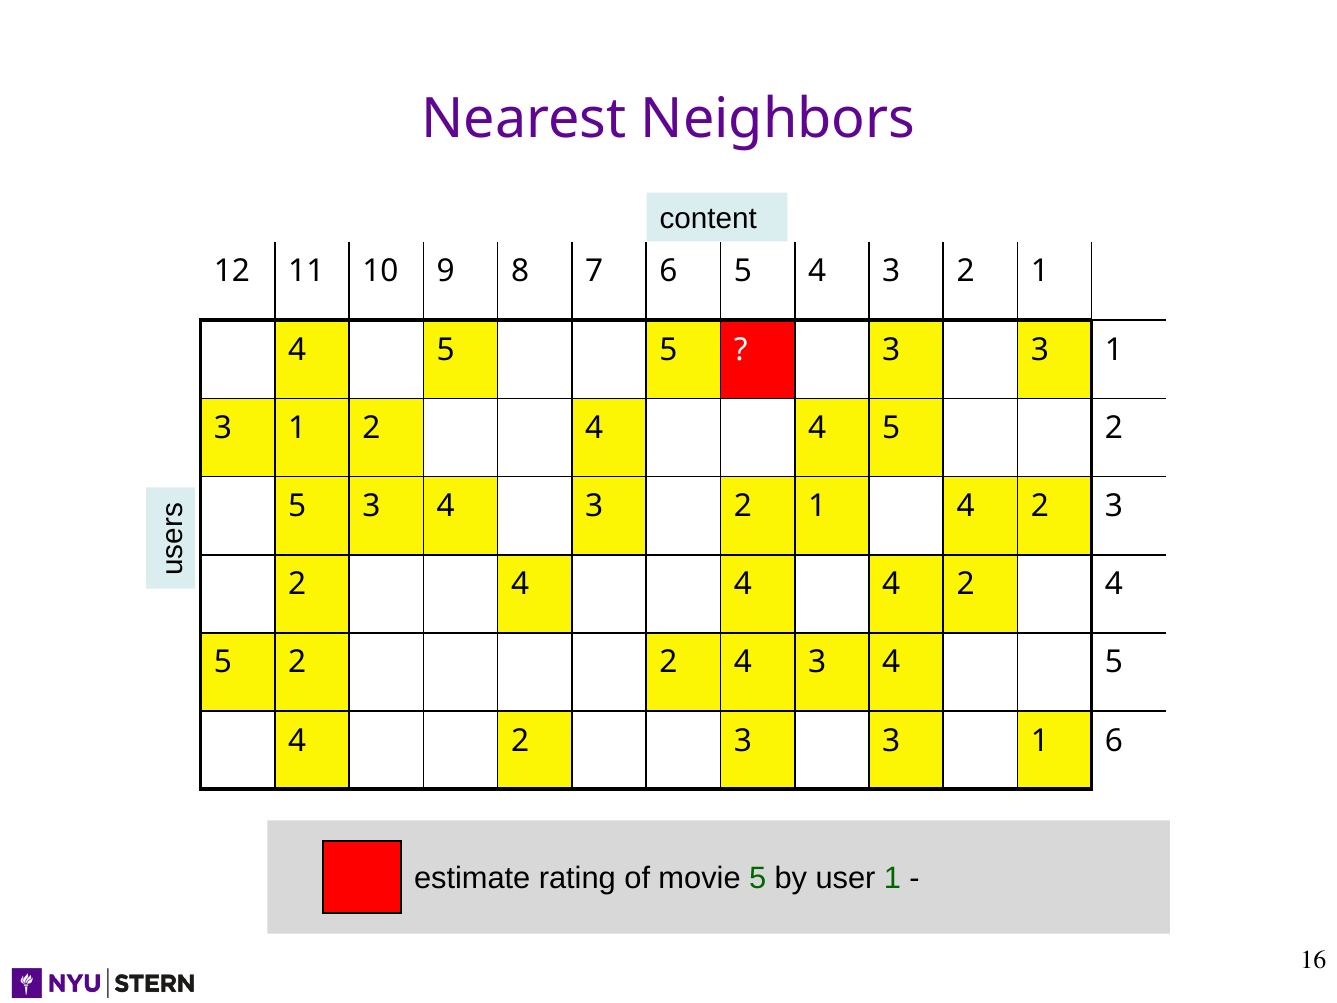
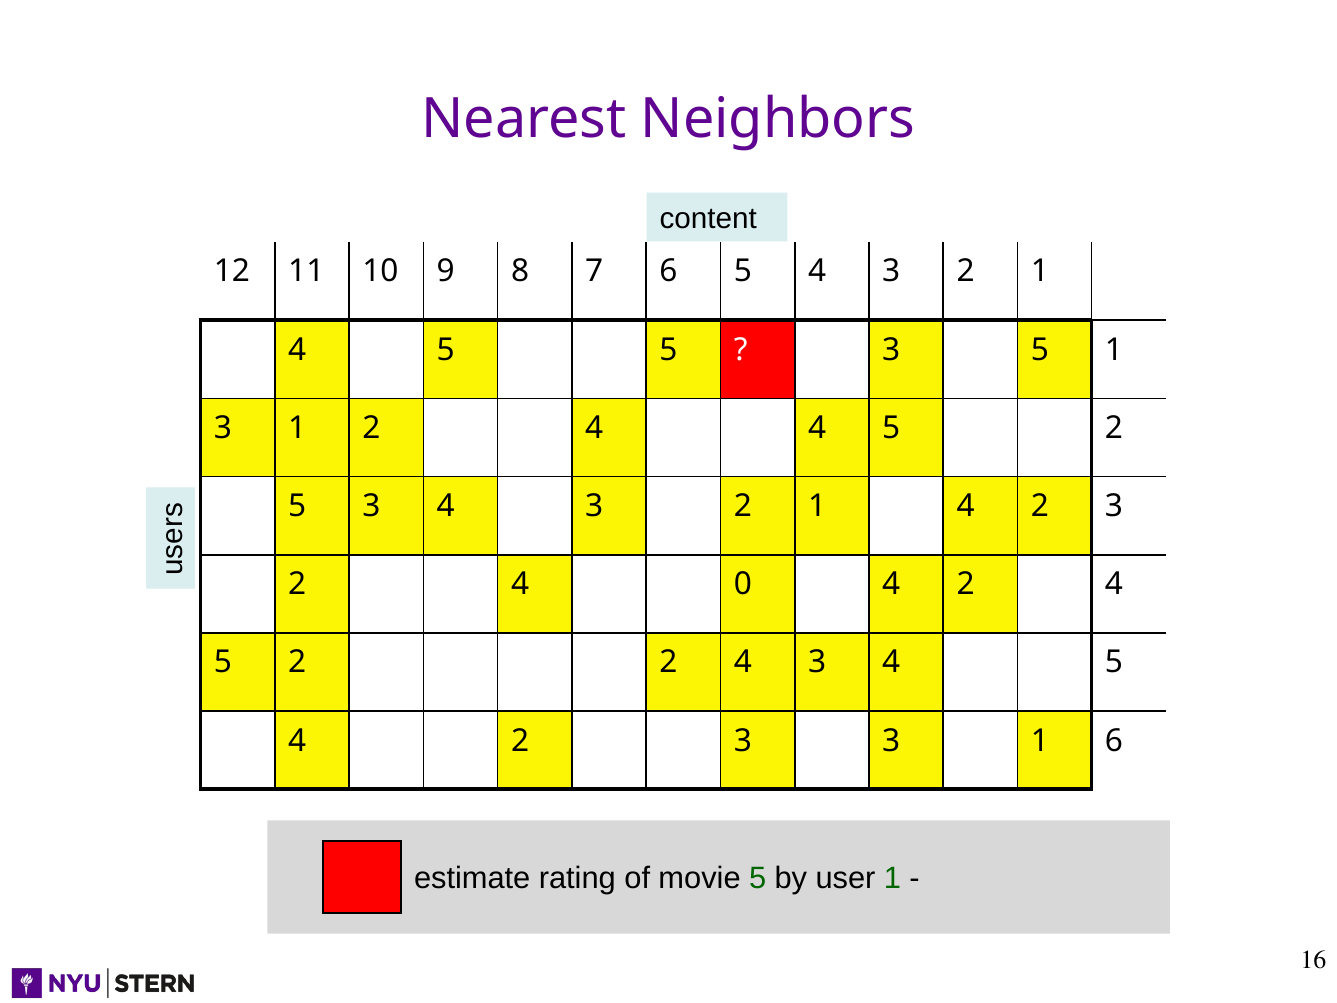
3: 3 -> 5 (1040, 350)
4: 4 -> 0 (743, 584)
